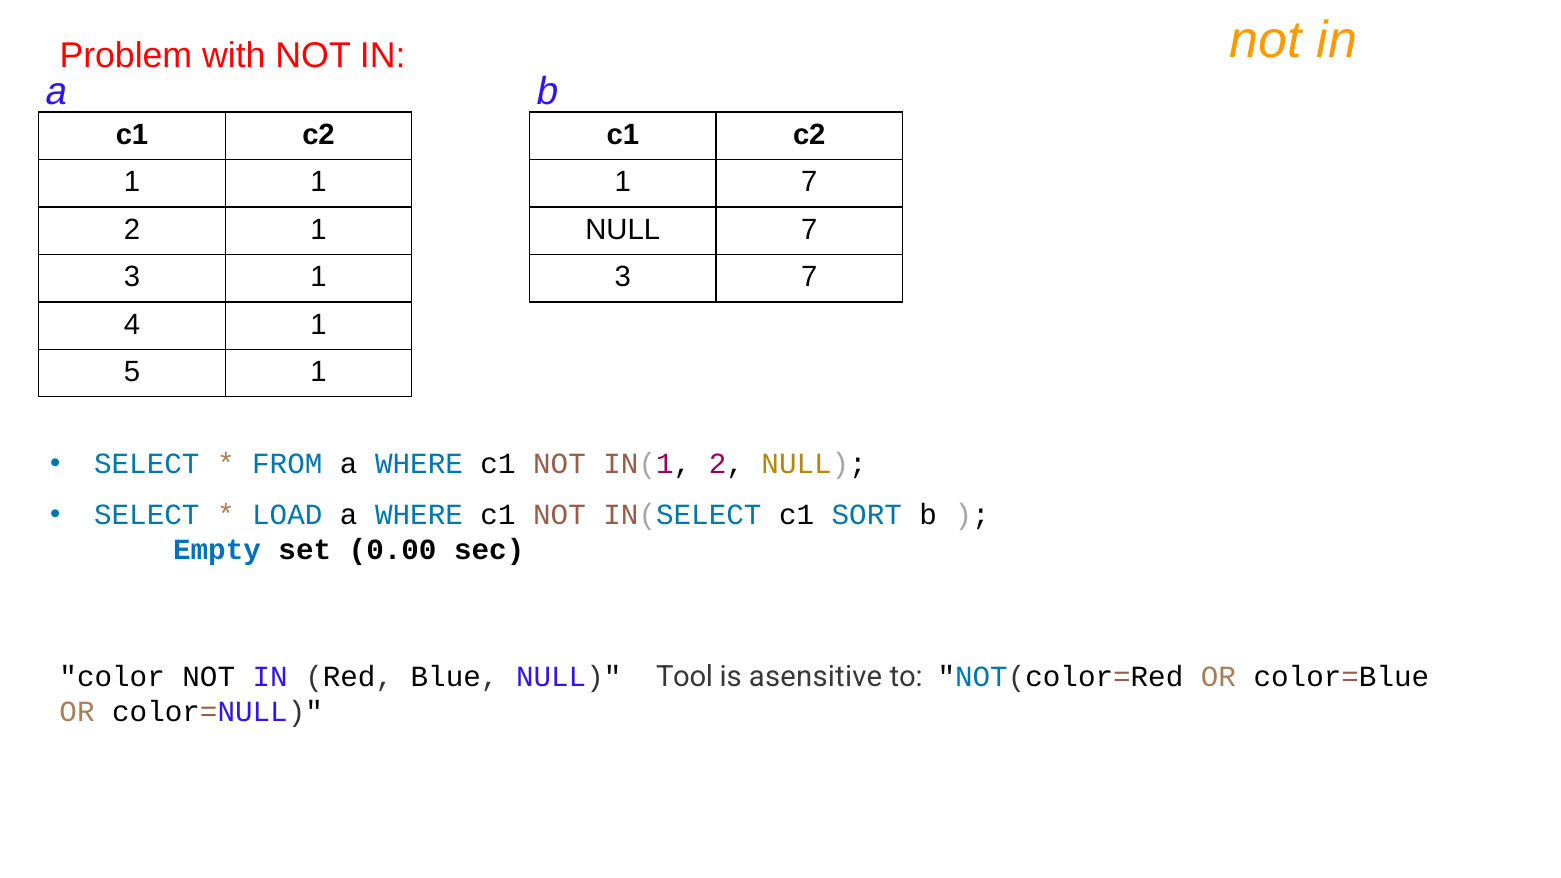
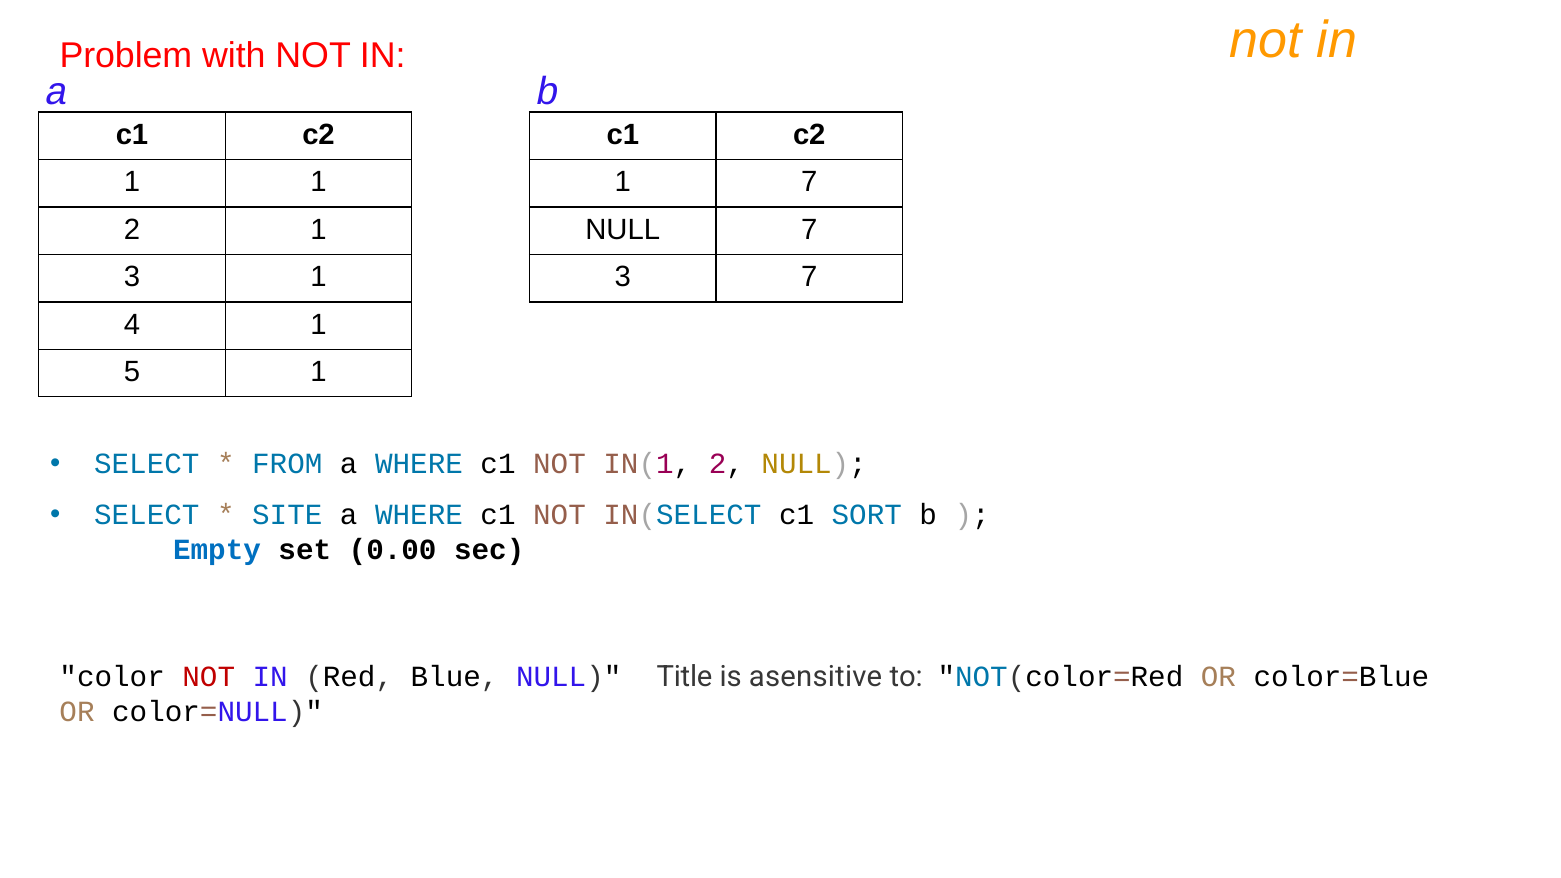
LOAD: LOAD -> SITE (287, 515)
NOT colour: black -> red (209, 676)
Tool: Tool -> Title (684, 676)
